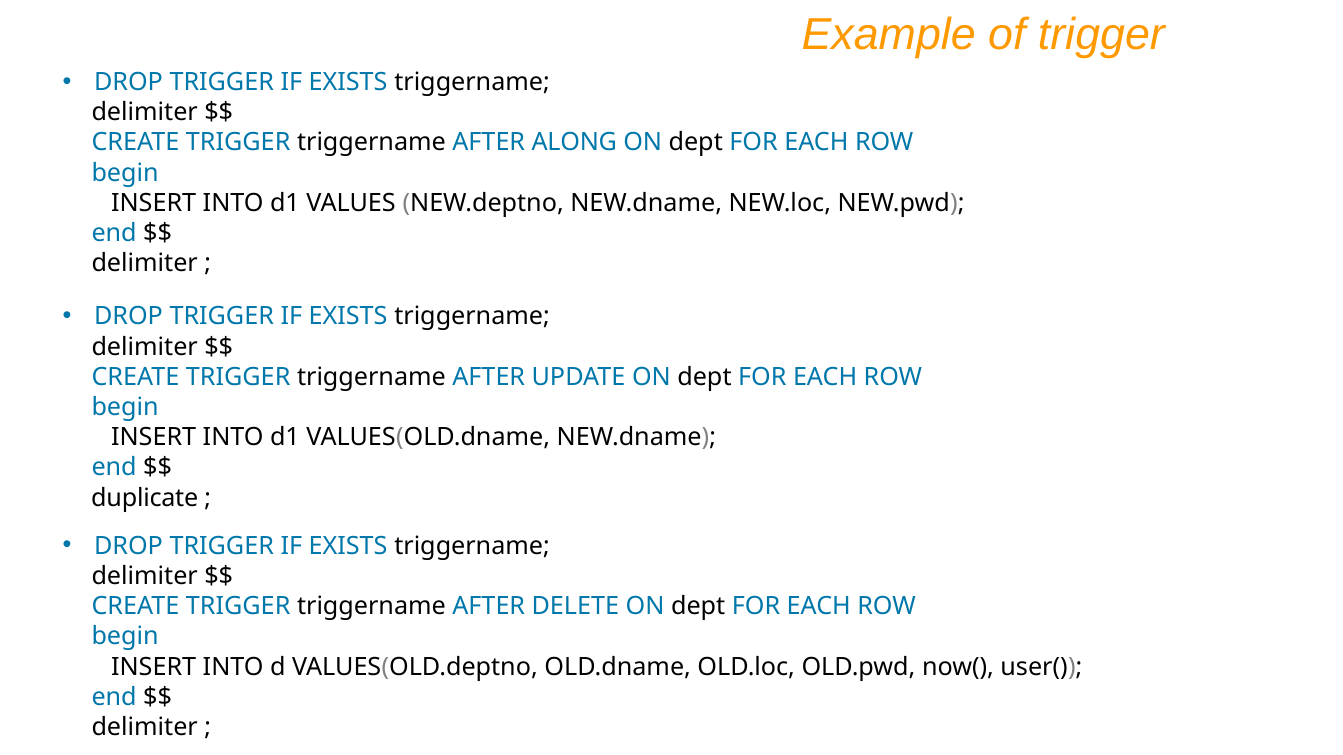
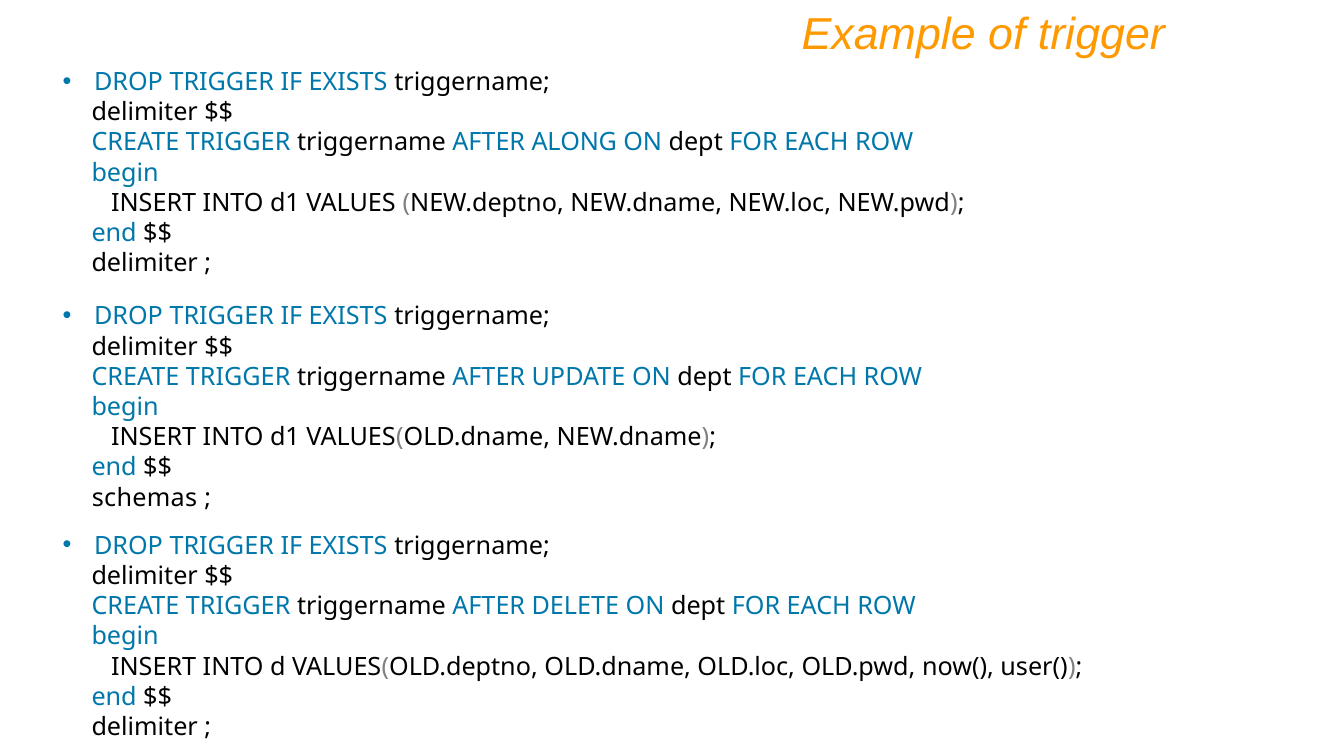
duplicate: duplicate -> schemas (145, 498)
